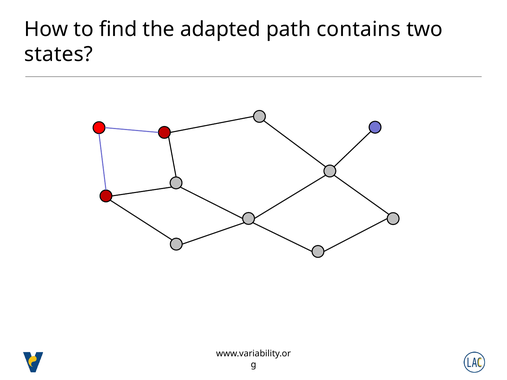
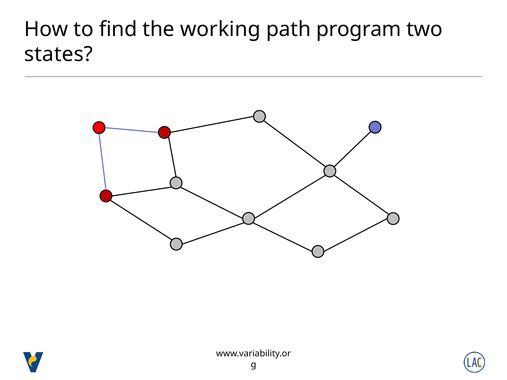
adapted: adapted -> working (220, 29)
contains: contains -> program (359, 29)
